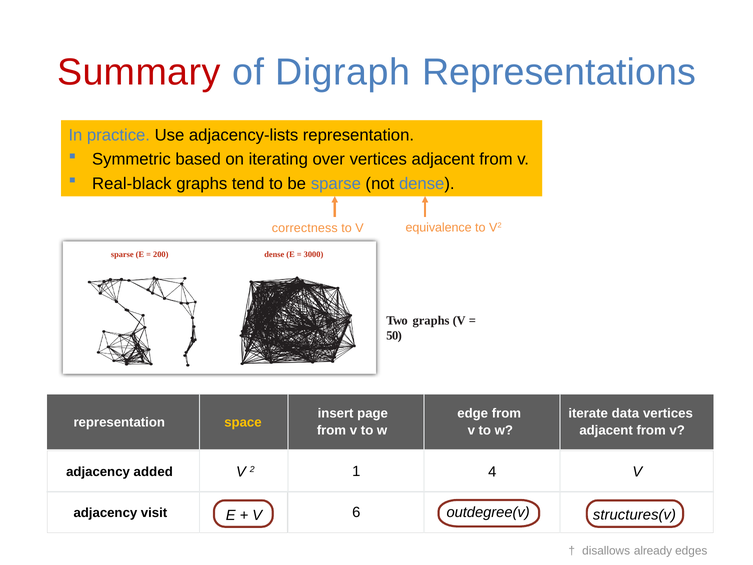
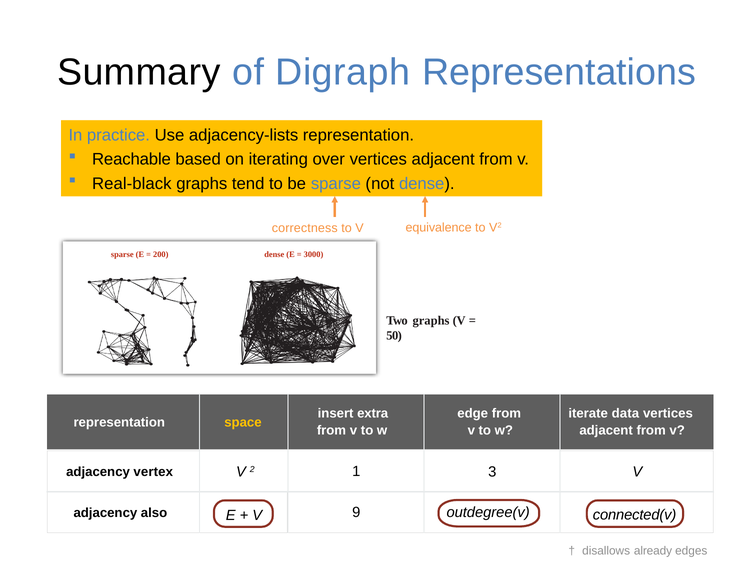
Summary colour: red -> black (139, 72)
Symmetric: Symmetric -> Reachable (131, 159)
page: page -> extra (373, 413)
added: added -> vertex (153, 471)
4: 4 -> 3 (492, 472)
visit: visit -> also (154, 513)
6: 6 -> 9 (356, 512)
structures(v: structures(v -> connected(v (635, 514)
